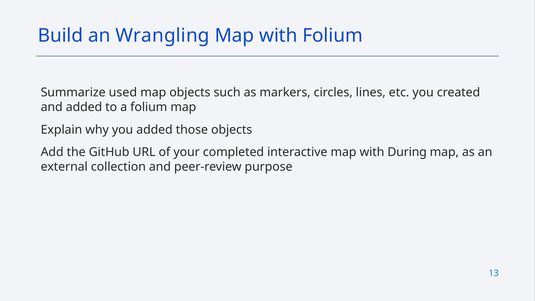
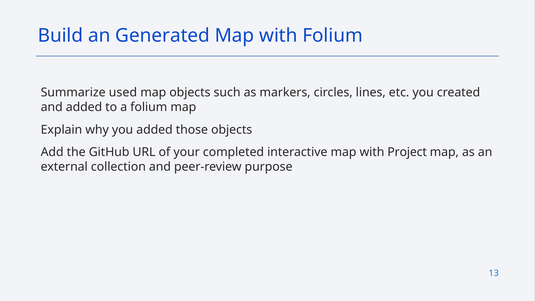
Wrangling: Wrangling -> Generated (163, 36)
During: During -> Project (407, 152)
